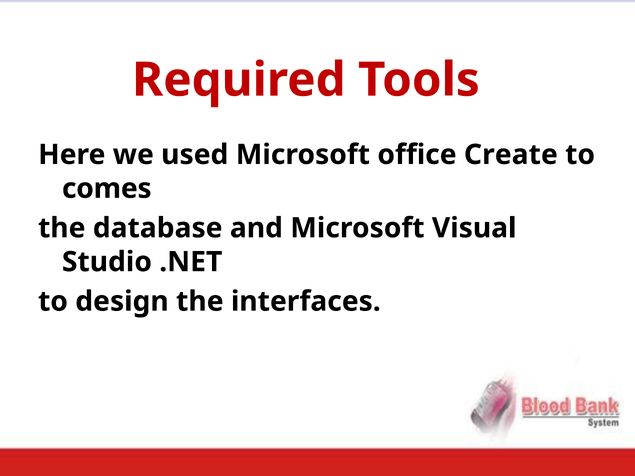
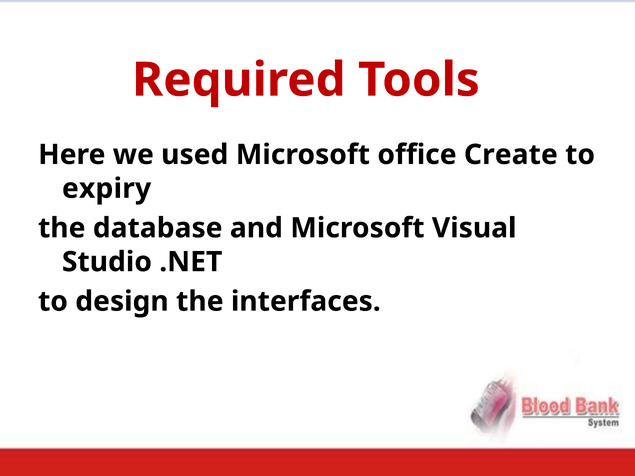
comes: comes -> expiry (107, 189)
